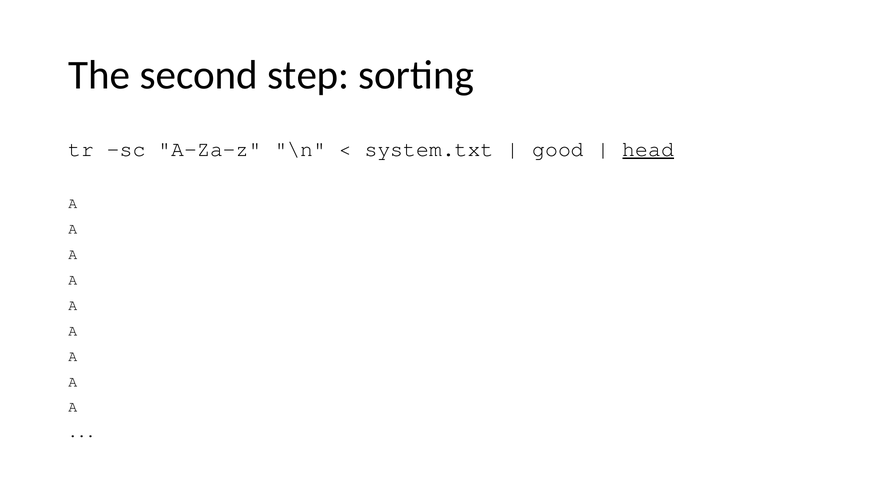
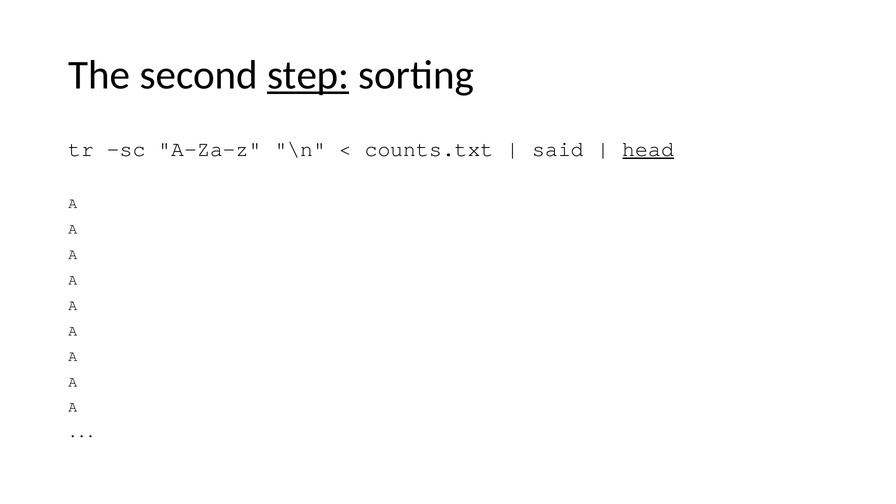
step underline: none -> present (308, 75)
system.txt: system.txt -> counts.txt (429, 149)
good: good -> said (558, 149)
